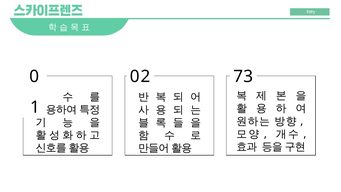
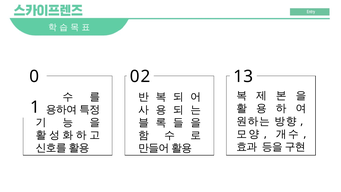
73: 73 -> 13 (243, 76)
